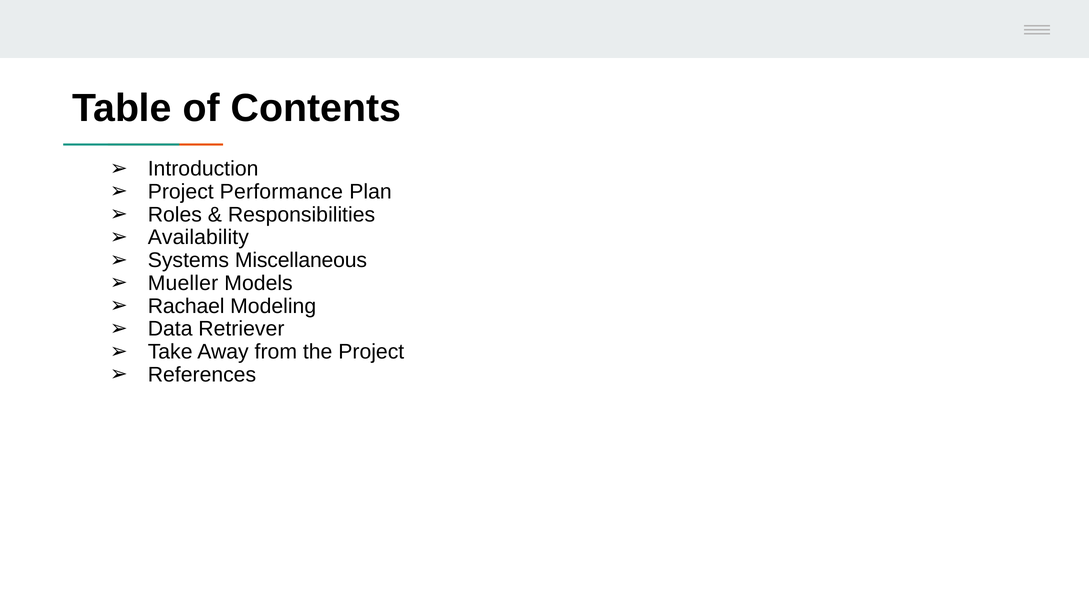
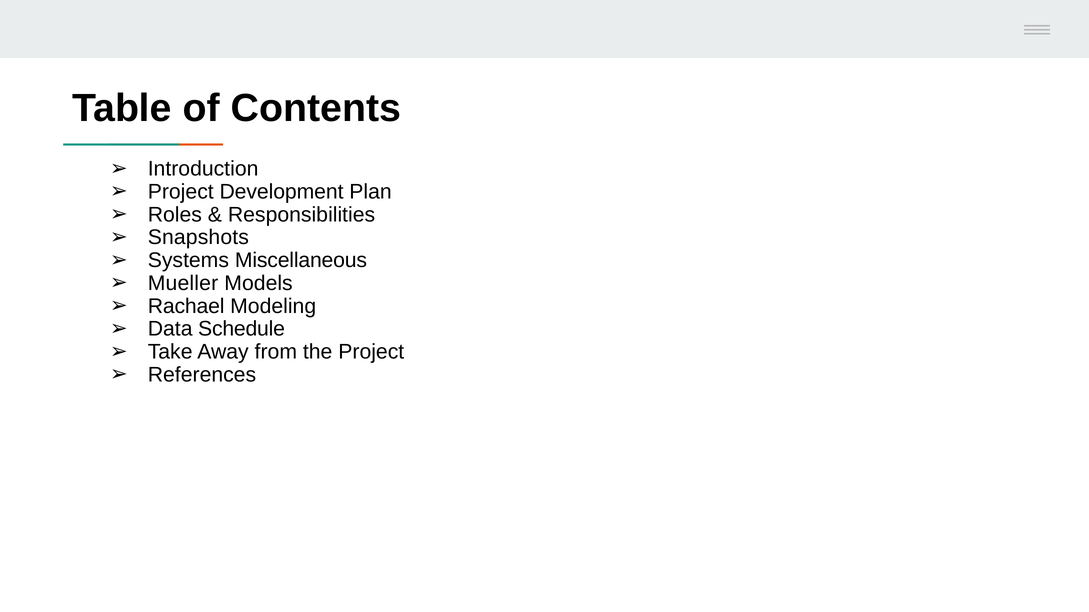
Performance: Performance -> Development (282, 192)
Availability: Availability -> Snapshots (198, 238)
Retriever: Retriever -> Schedule (242, 329)
